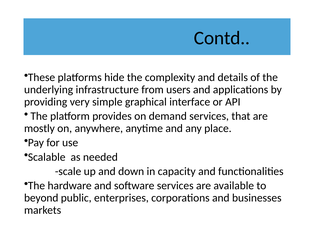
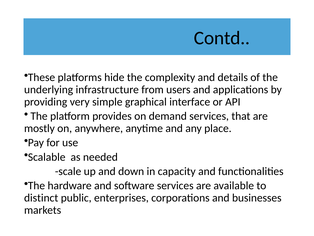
beyond: beyond -> distinct (41, 197)
